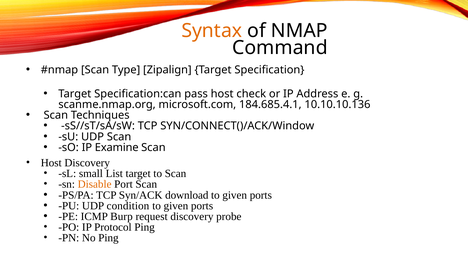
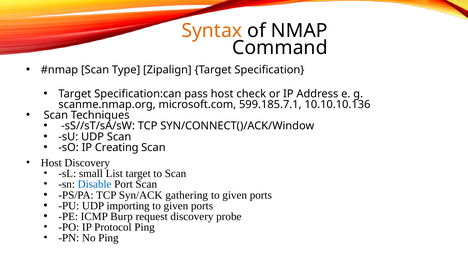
184.685.4.1: 184.685.4.1 -> 599.185.7.1 (270, 105)
Examine: Examine -> Creating (117, 148)
Disable colour: orange -> blue (95, 184)
download: download -> gathering (187, 195)
condition: condition -> importing (128, 206)
